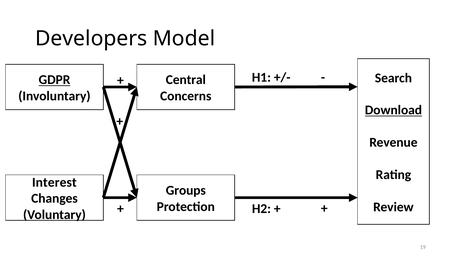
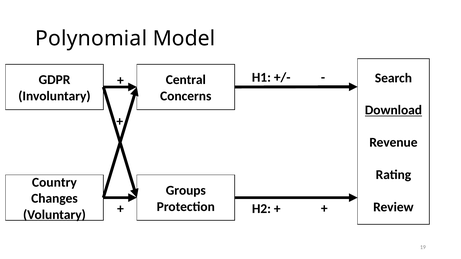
Developers: Developers -> Polynomial (91, 39)
GDPR underline: present -> none (54, 80)
Interest: Interest -> Country (54, 183)
